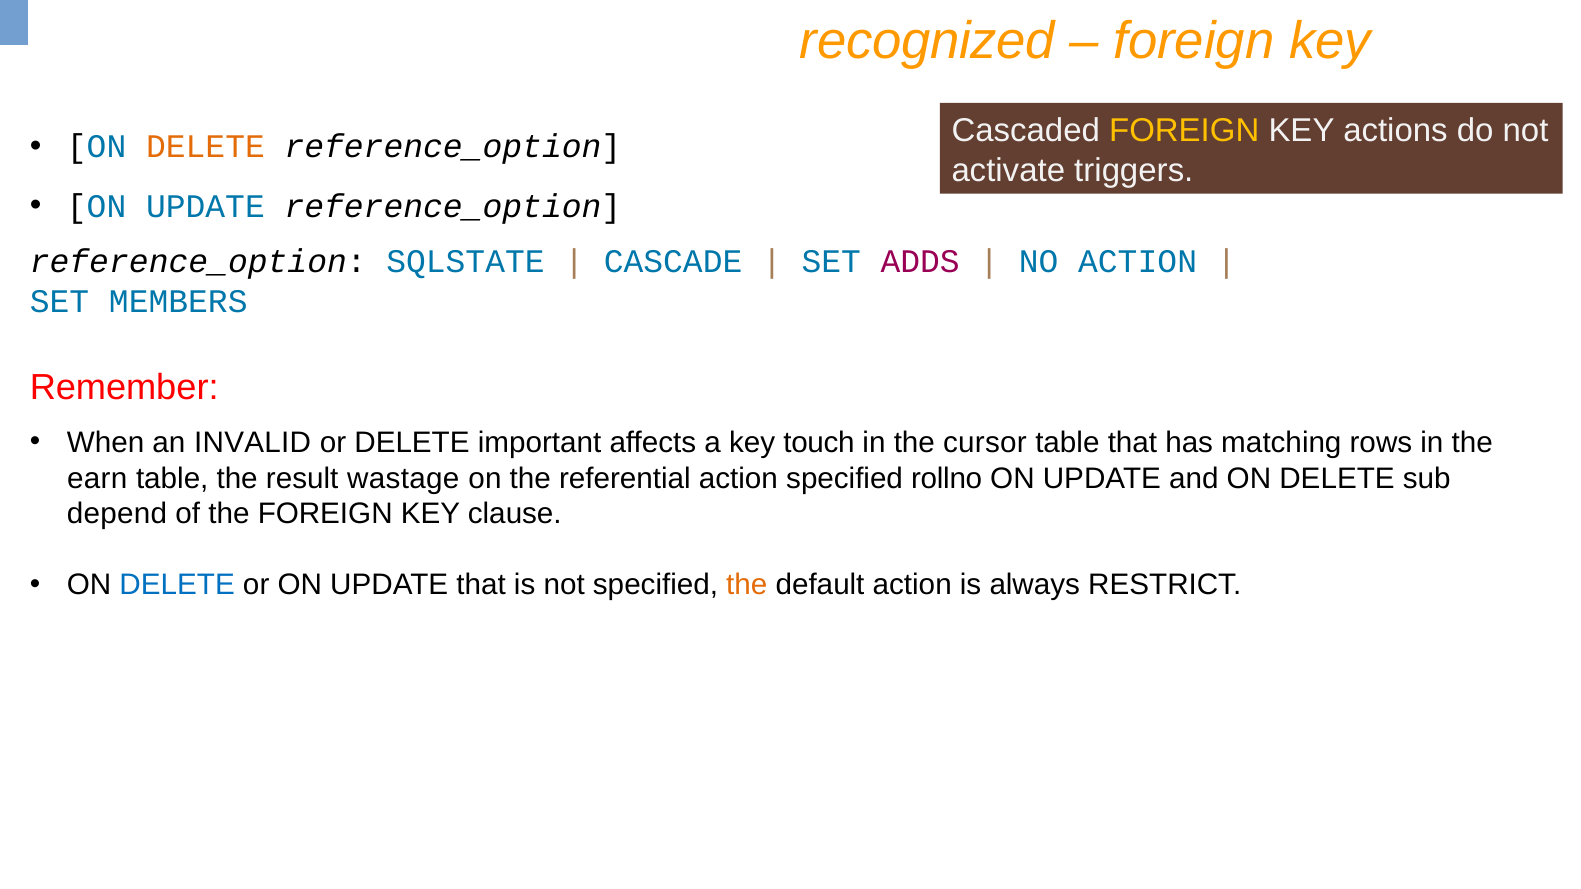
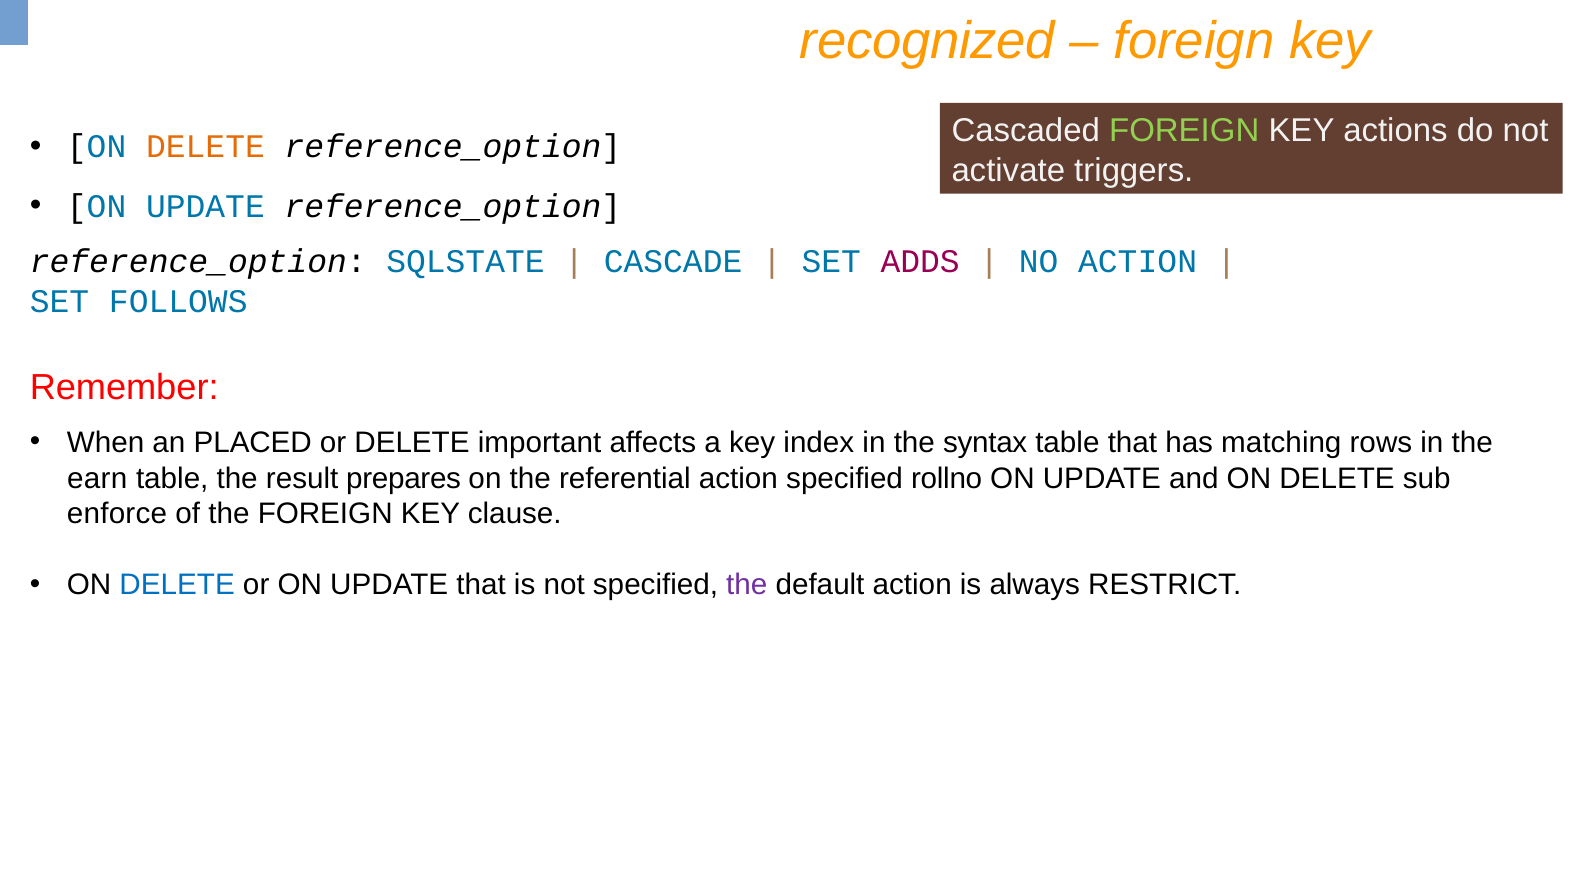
FOREIGN colour: yellow -> light green (1184, 131)
MEMBERS: MEMBERS -> FOLLOWS (178, 301)
INVALID: INVALID -> PLACED (253, 443)
touch: touch -> index (819, 443)
cursor: cursor -> syntax (985, 443)
wastage: wastage -> prepares (404, 478)
depend: depend -> enforce (117, 514)
the colour: orange -> purple (747, 585)
